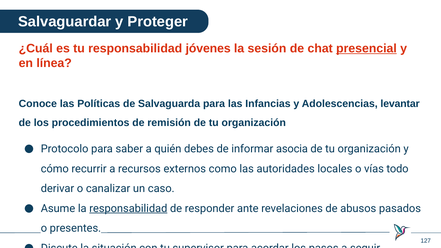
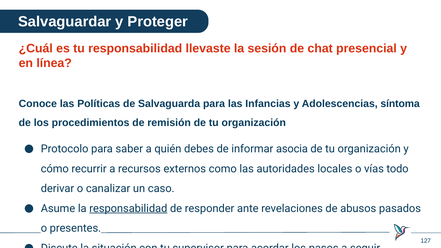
jóvenes: jóvenes -> llevaste (208, 49)
presencial underline: present -> none (366, 49)
levantar: levantar -> síntoma (400, 104)
